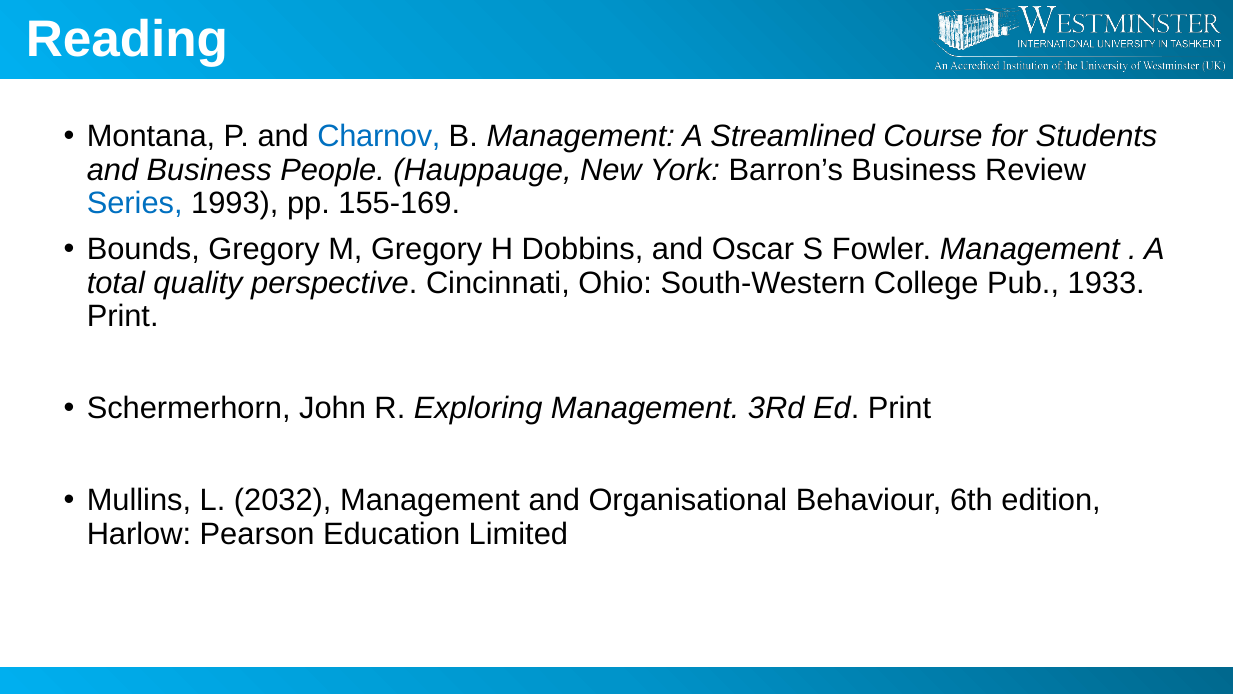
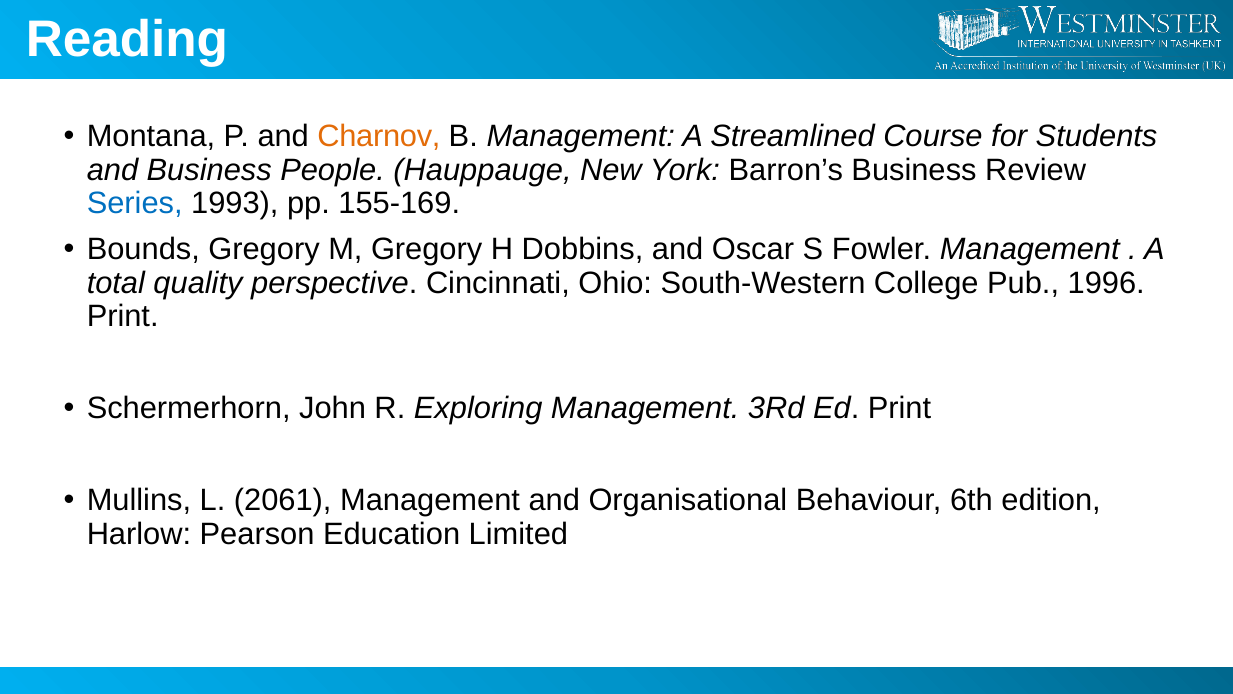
Charnov colour: blue -> orange (379, 137)
1933: 1933 -> 1996 (1106, 283)
2032: 2032 -> 2061 (283, 500)
